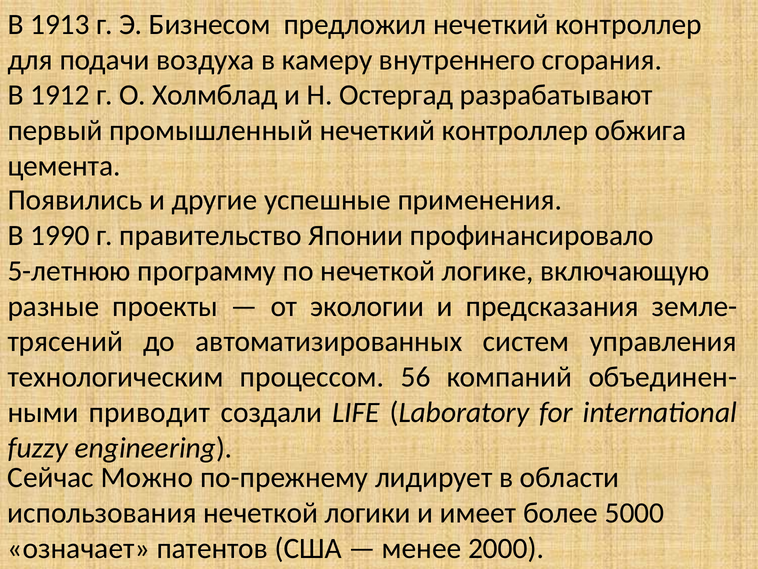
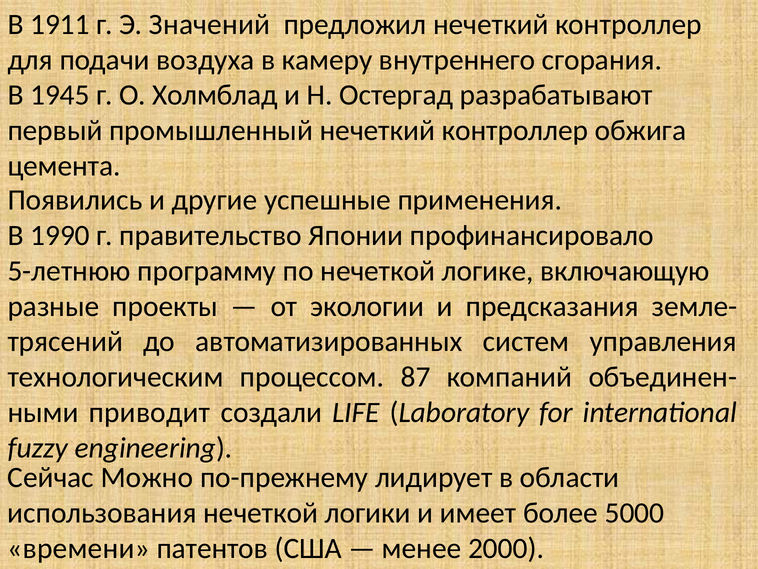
1913: 1913 -> 1911 (60, 24)
Бизнесом: Бизнесом -> Значений (210, 24)
1912: 1912 -> 1945 (60, 95)
56: 56 -> 87 (416, 377)
означает: означает -> времени (79, 548)
